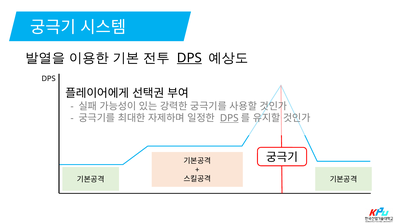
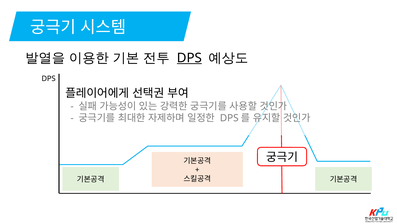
DPS underline: present -> none (229, 118)
